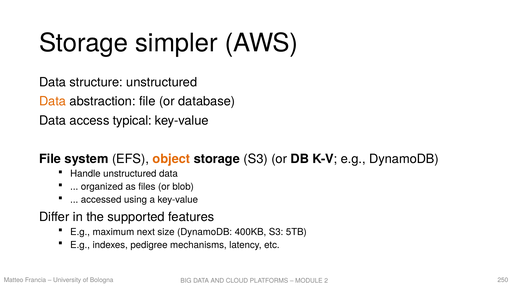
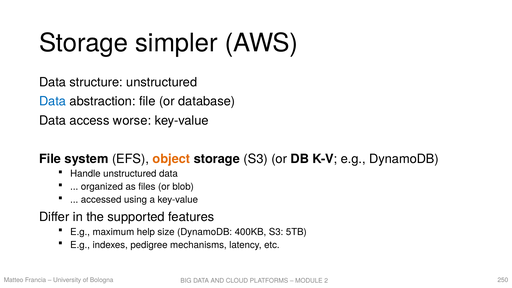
Data colour: orange -> blue (53, 101)
typical: typical -> worse (132, 121)
next: next -> help (146, 232)
